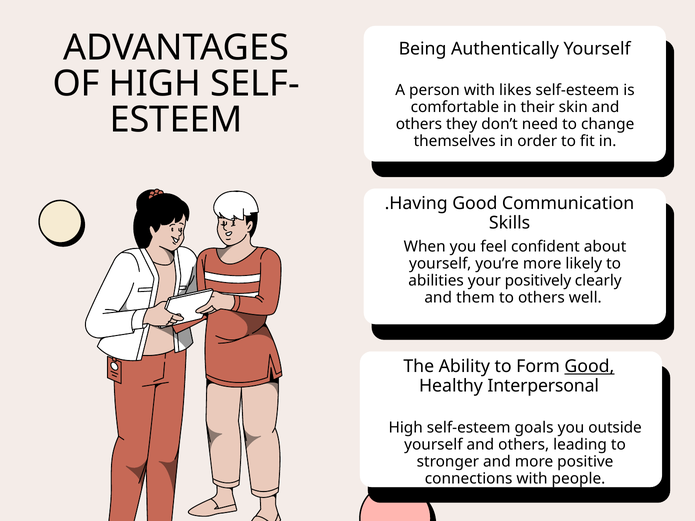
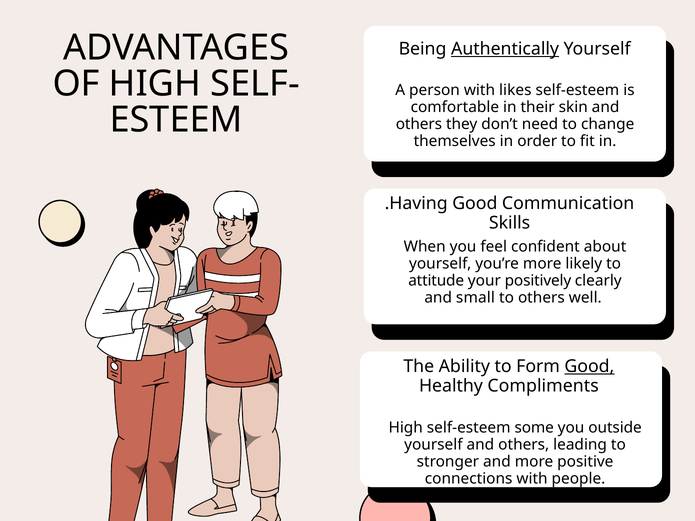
Authentically underline: none -> present (505, 49)
abilities: abilities -> attitude (436, 281)
them: them -> small (475, 298)
Interpersonal: Interpersonal -> Compliments (543, 386)
goals: goals -> some (534, 428)
